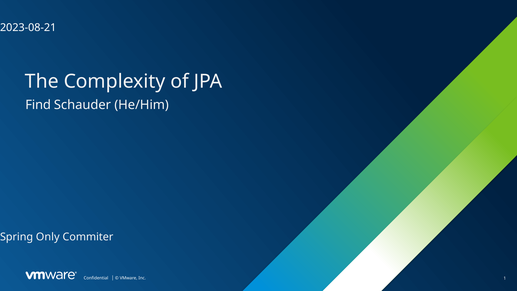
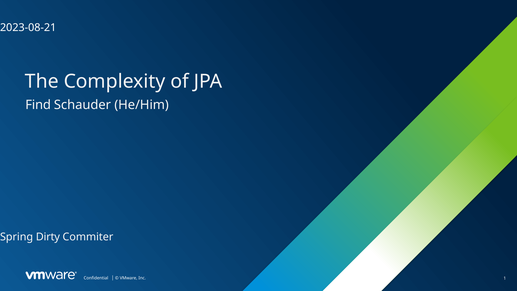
Only: Only -> Dirty (48, 237)
